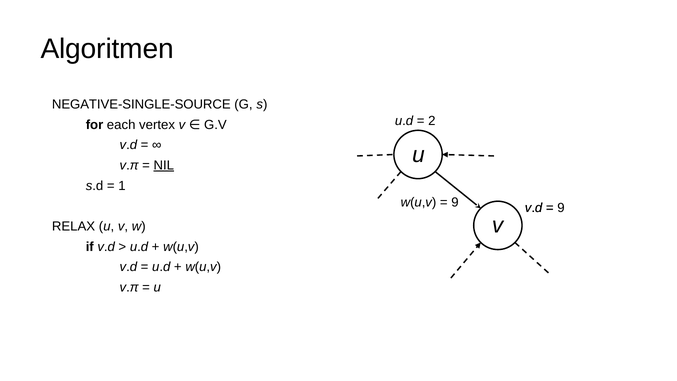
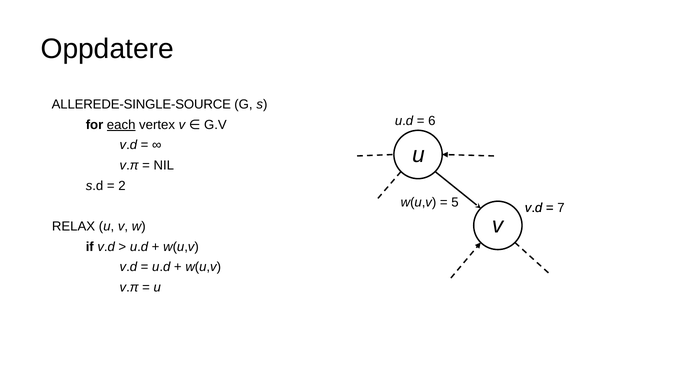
Algoritmen: Algoritmen -> Oppdatere (107, 49)
NEGATIVE-SINGLE-SOURCE: NEGATIVE-SINGLE-SOURCE -> ALLEREDE-SINGLE-SOURCE (141, 104)
2: 2 -> 6 (432, 121)
each underline: none -> present (121, 125)
NIL underline: present -> none (164, 165)
1: 1 -> 2 (122, 186)
9: 9 -> 5 (455, 202)
9: 9 -> 7 (561, 208)
